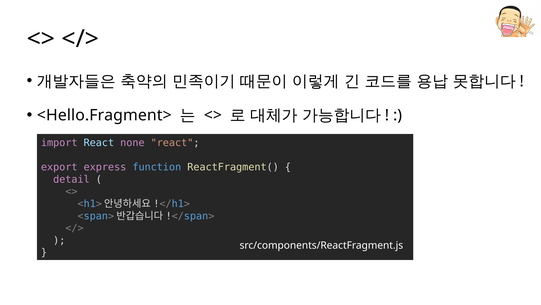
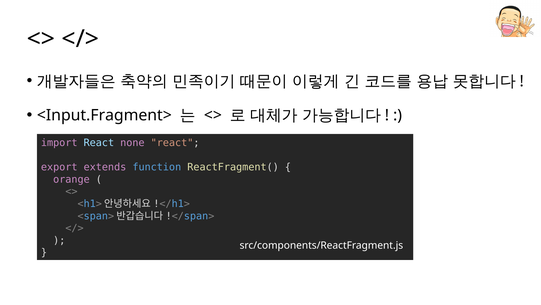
<Hello.Fragment>: <Hello.Fragment> -> <Input.Fragment> (104, 115)
express: express -> extends (105, 167)
detail: detail -> orange (71, 179)
